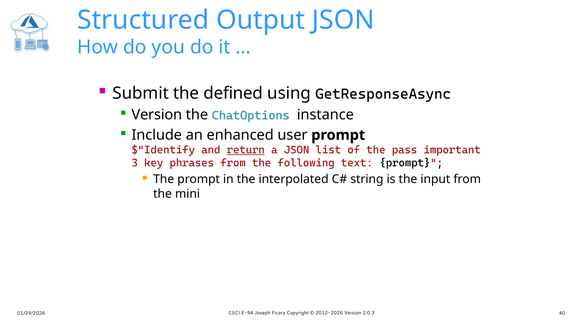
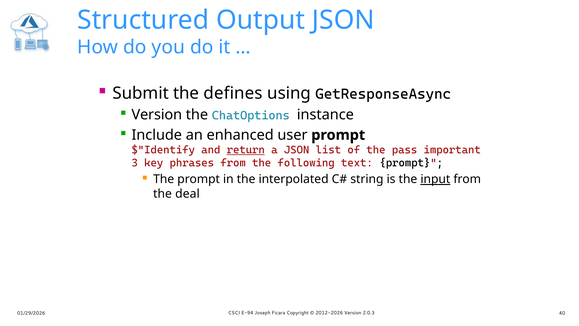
defined: defined -> defines (233, 93)
input underline: none -> present (435, 179)
mini: mini -> deal (187, 194)
